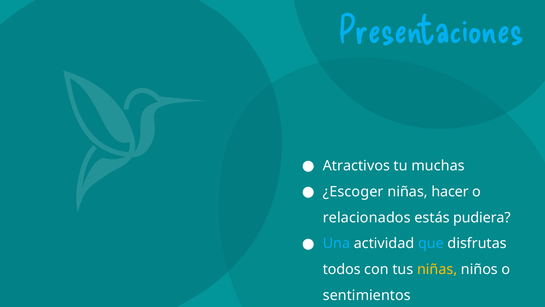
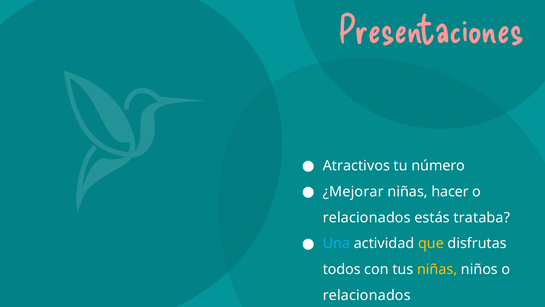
Presentaciones colour: light blue -> pink (431, 31)
muchas: muchas -> número (438, 166)
¿Escoger: ¿Escoger -> ¿Mejorar (353, 191)
pudiera: pudiera -> trataba (482, 217)
que colour: light blue -> yellow (431, 243)
sentimientos: sentimientos -> relacionados (367, 295)
